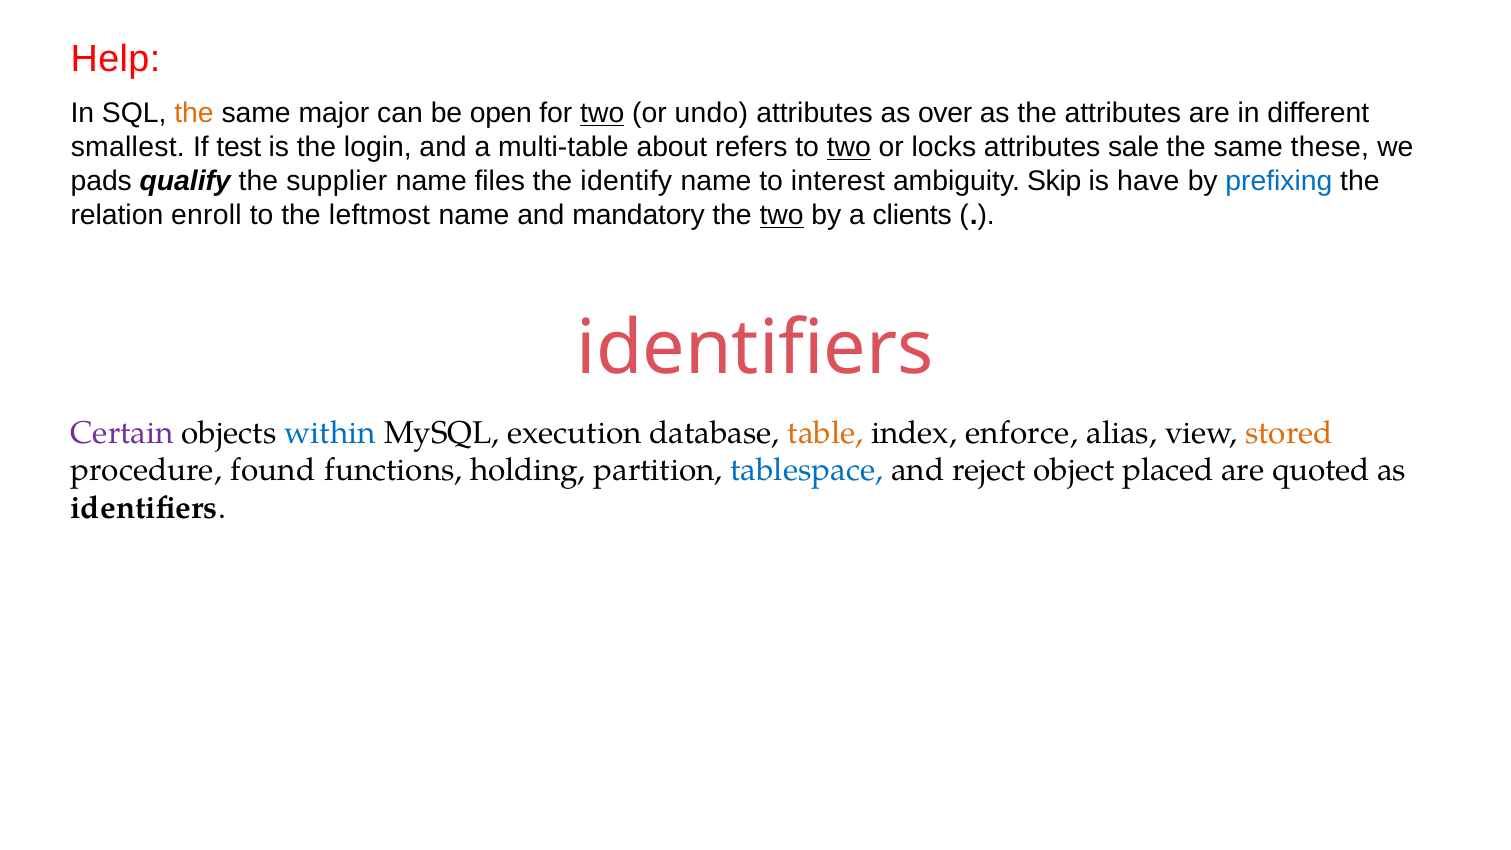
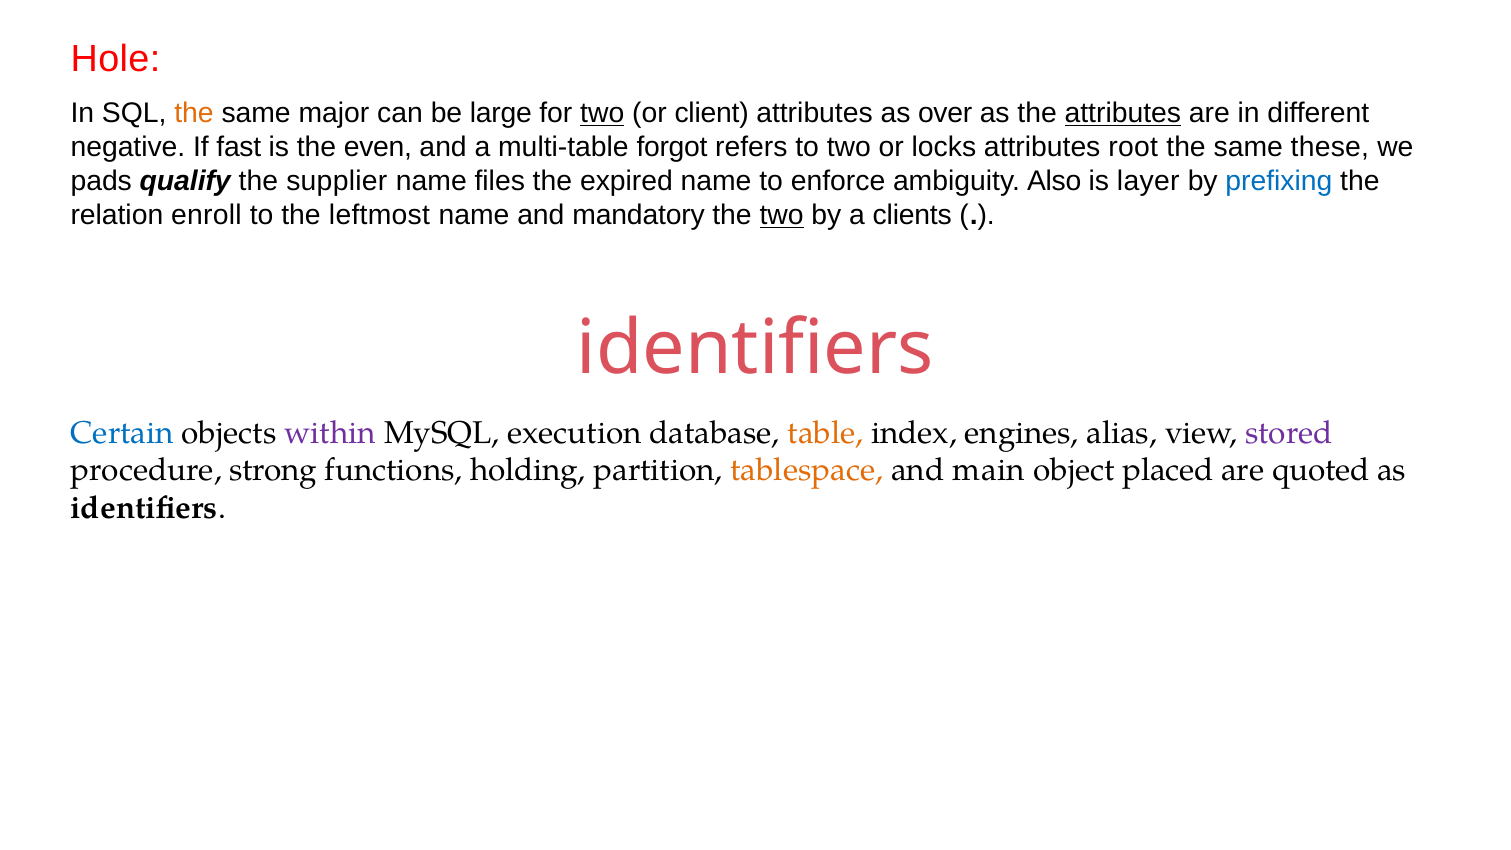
Help: Help -> Hole (115, 59)
open: open -> large (501, 113)
undo: undo -> client (712, 113)
attributes underline: none -> present (1123, 113)
smallest: smallest -> negative (128, 147)
test: test -> fast (239, 147)
login: login -> even (378, 147)
about: about -> forgot (672, 147)
two underline: present -> none (849, 147)
sale: sale -> root (1133, 147)
identify: identify -> expired (626, 181)
interest: interest -> enforce (838, 181)
Skip: Skip -> Also (1054, 181)
have: have -> layer (1148, 181)
Certain colour: purple -> blue (122, 433)
within colour: blue -> purple (330, 433)
enforce: enforce -> engines (1022, 433)
stored colour: orange -> purple (1289, 433)
found: found -> strong (273, 471)
tablespace colour: blue -> orange (807, 471)
reject: reject -> main (989, 471)
